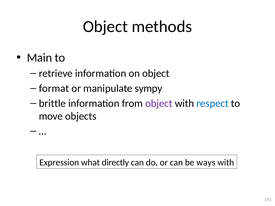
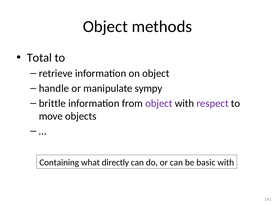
Main: Main -> Total (39, 58)
format: format -> handle (54, 88)
respect colour: blue -> purple (213, 103)
Expression: Expression -> Containing (59, 163)
ways: ways -> basic (206, 163)
